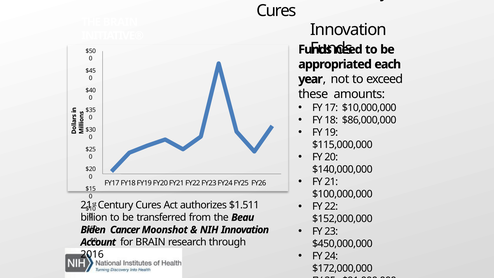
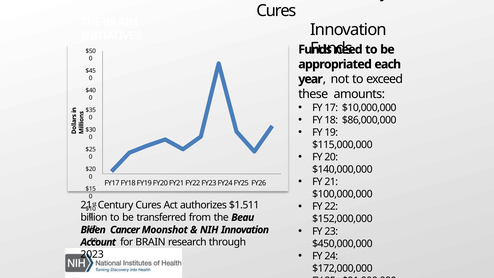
2016: 2016 -> 2023 (92, 254)
